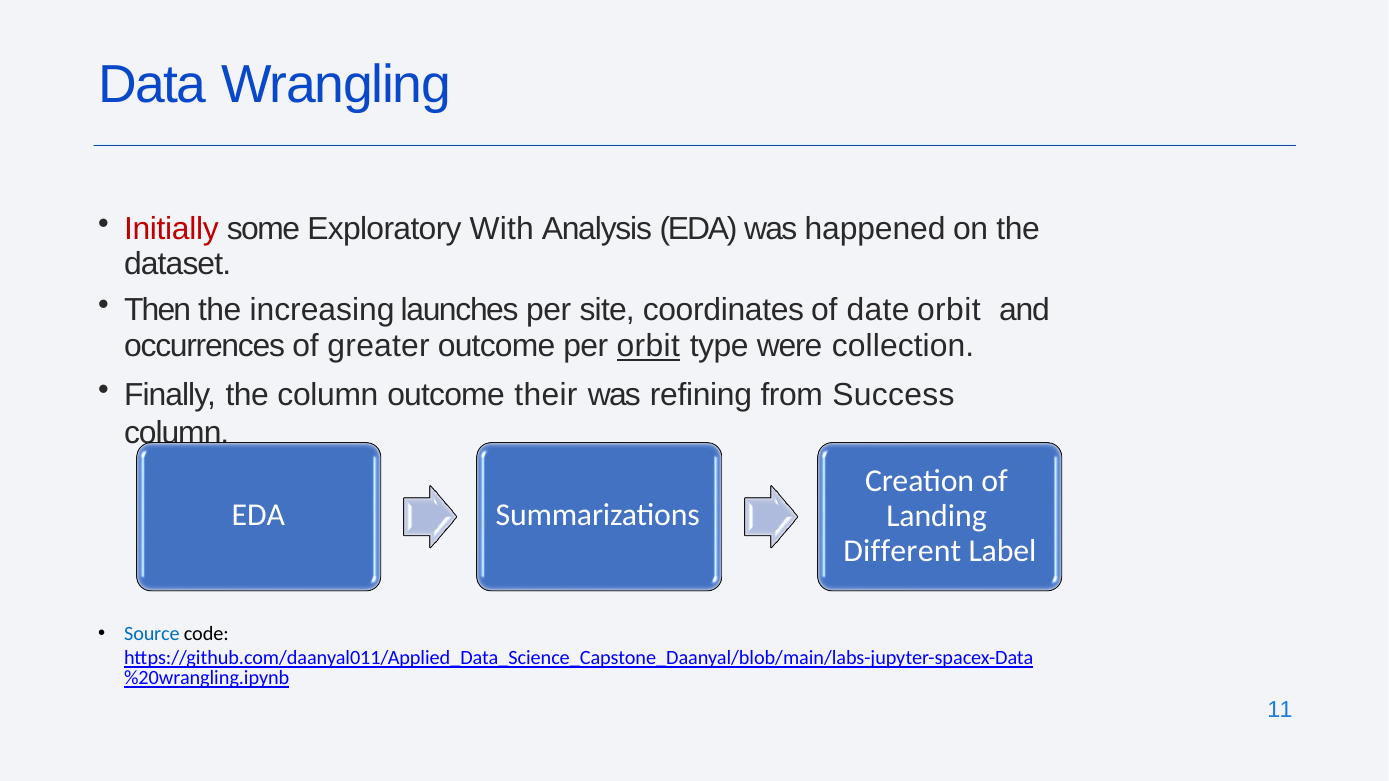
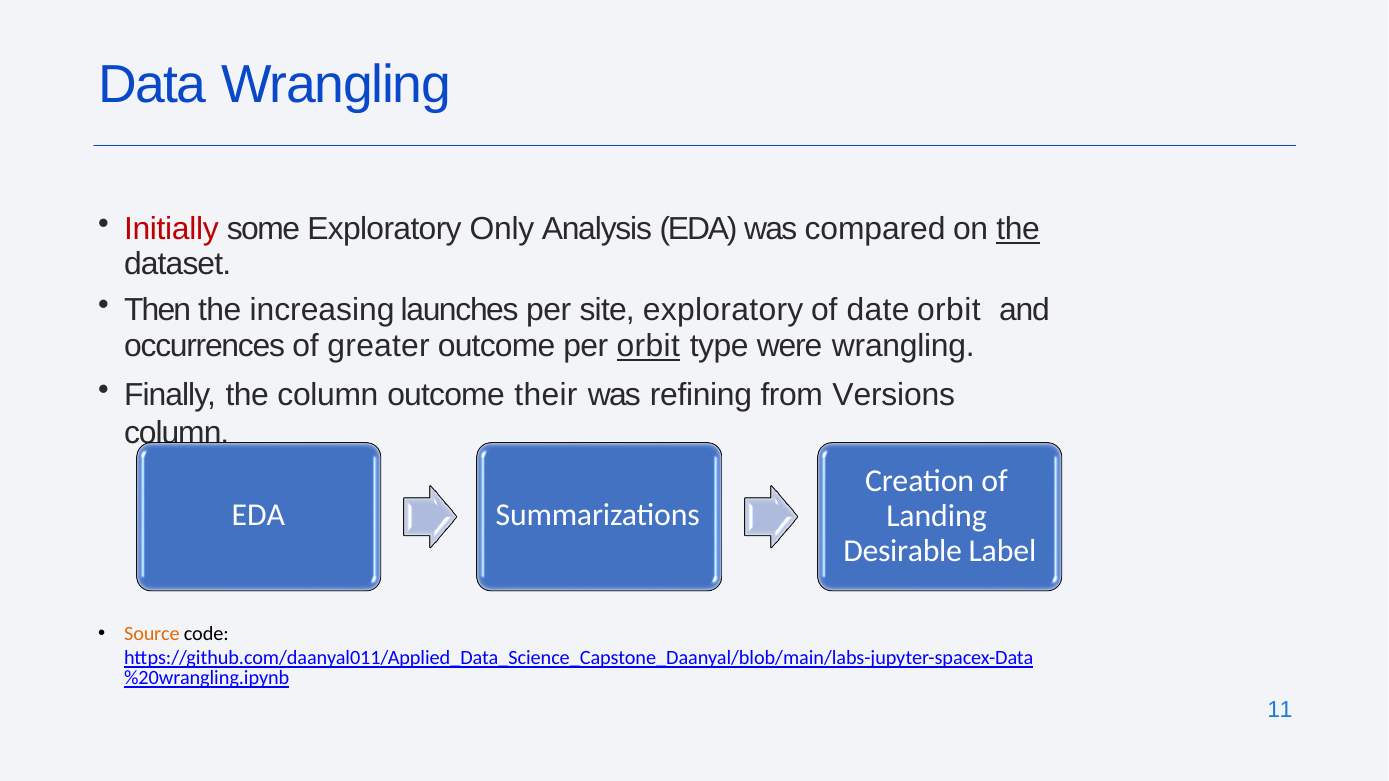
With: With -> Only (502, 229)
happened: happened -> compared (875, 229)
the underline: none -> present (1018, 229)
site coordinates: coordinates -> exploratory (723, 310)
were collection: collection -> wrangling (903, 347)
Success: Success -> Versions (894, 395)
Different: Different -> Desirable (903, 551)
Source colour: blue -> orange (152, 634)
